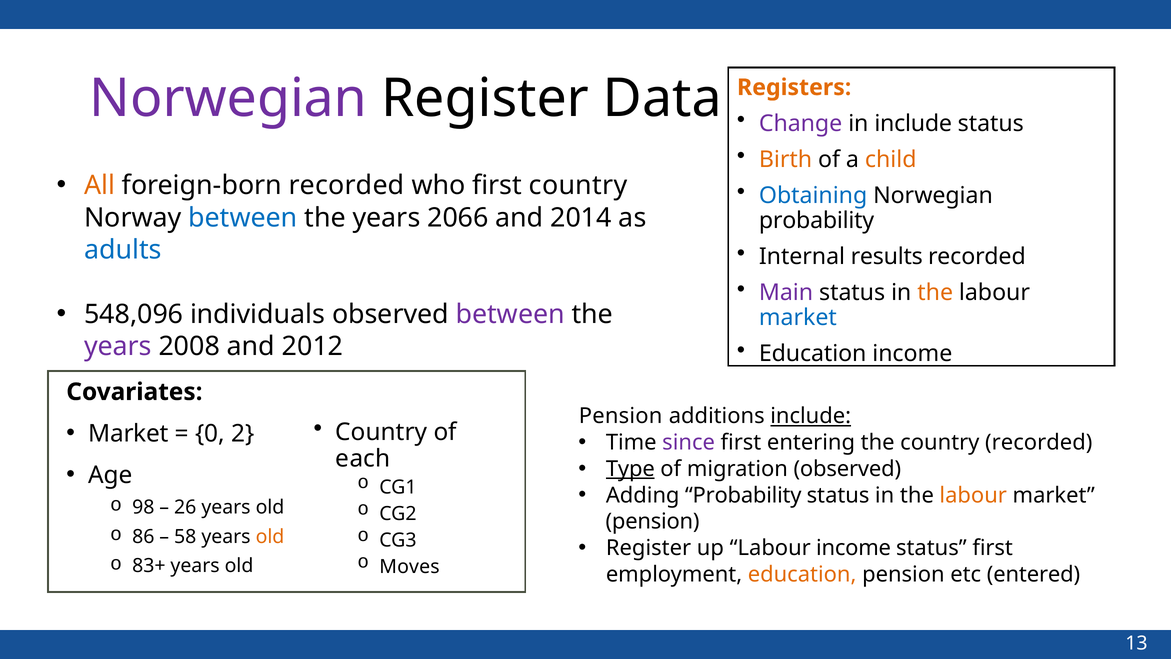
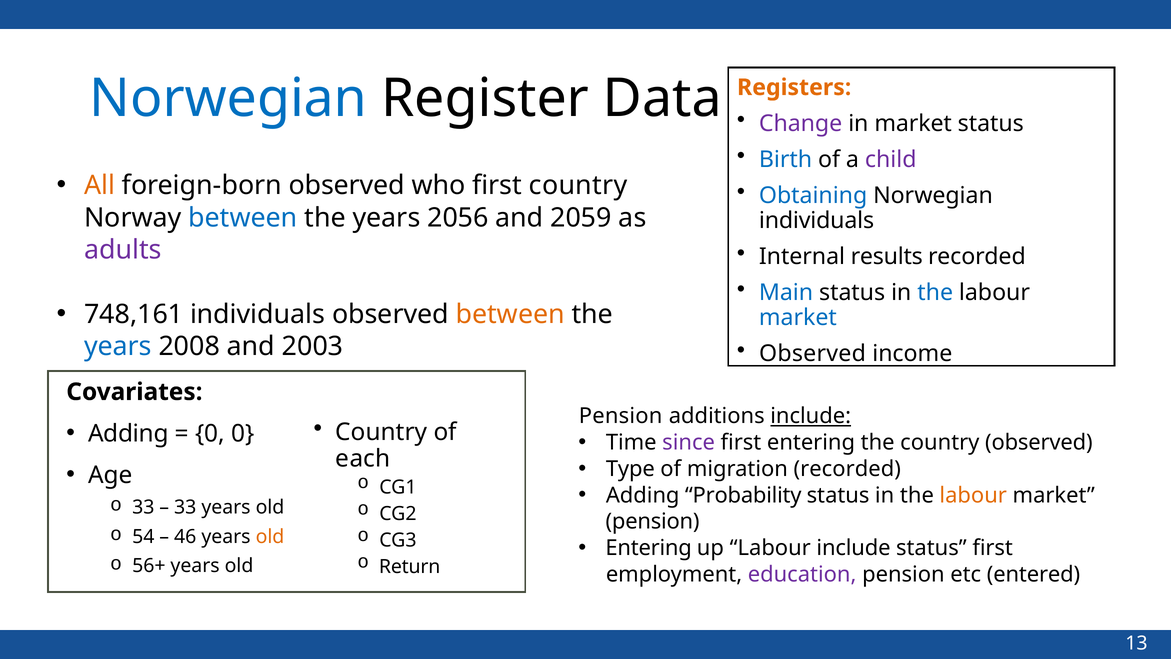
Norwegian colour: purple -> blue (228, 98)
in include: include -> market (913, 123)
Birth colour: orange -> blue (786, 159)
child colour: orange -> purple (891, 159)
foreign-born recorded: recorded -> observed (347, 185)
2066: 2066 -> 2056 (458, 218)
2014: 2014 -> 2059 (581, 218)
probability: probability -> individuals (817, 220)
adults colour: blue -> purple (123, 250)
Main colour: purple -> blue (786, 292)
the colour: orange -> blue (935, 292)
548,096: 548,096 -> 748,161 (134, 314)
between colour: purple -> orange (510, 314)
Education: Education -> Observed (812, 353)
years colour: purple -> blue (118, 346)
2012: 2012 -> 2003 (313, 346)
Market: Market -> Adding (128, 433)
0 2: 2 -> 0 (243, 433)
country recorded: recorded -> observed (1039, 442)
Type underline: present -> none (630, 469)
migration observed: observed -> recorded (847, 469)
98: 98 -> 33 (143, 507)
26: 26 -> 33 (185, 507)
86: 86 -> 54 (143, 536)
58: 58 -> 46 (185, 536)
Register: Register -> Entering (649, 548)
Labour income: income -> include (853, 548)
Moves: Moves -> Return (410, 566)
83+: 83+ -> 56+ (149, 566)
education colour: orange -> purple (802, 574)
